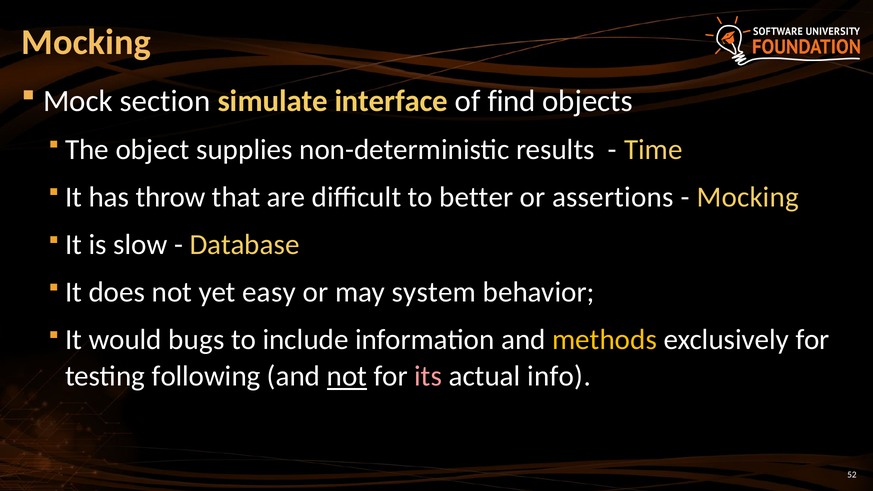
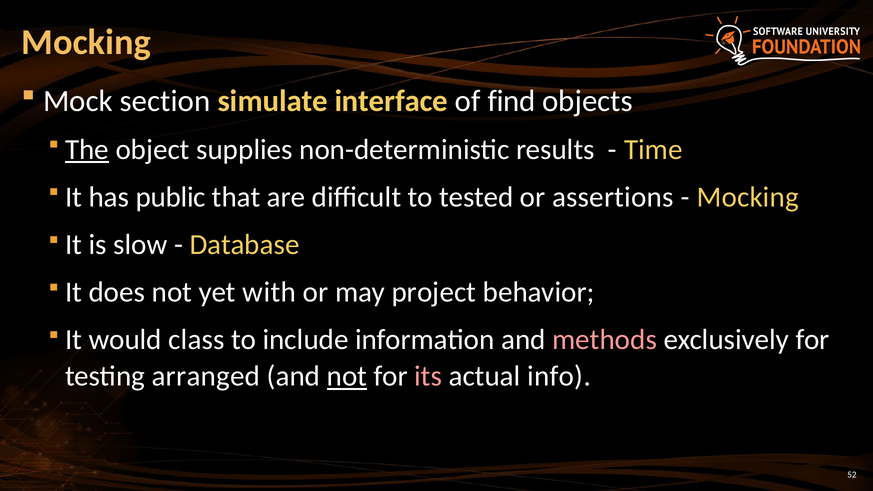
The underline: none -> present (87, 149)
throw: throw -> public (171, 197)
better: better -> tested (476, 197)
easy: easy -> with (269, 292)
system: system -> project (434, 292)
bugs: bugs -> class (196, 340)
methods colour: yellow -> pink (605, 340)
following: following -> arranged (206, 377)
